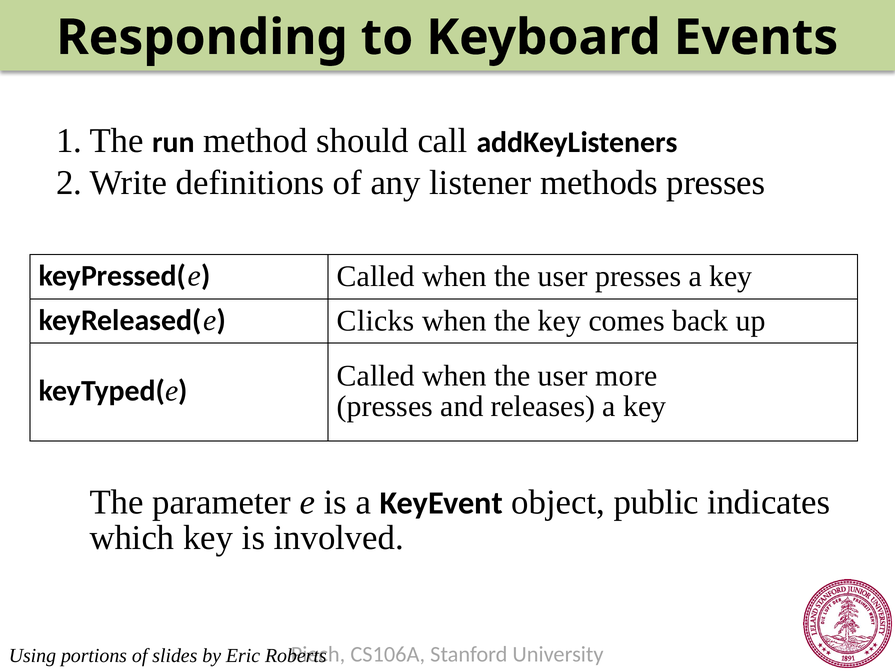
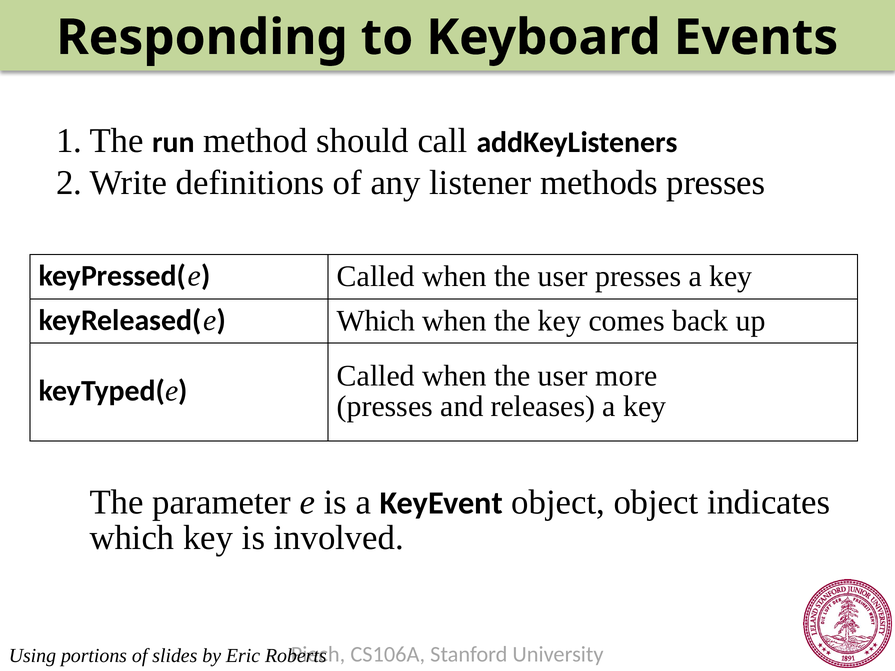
Clicks: Clicks -> Which (376, 321)
object public: public -> object (656, 502)
